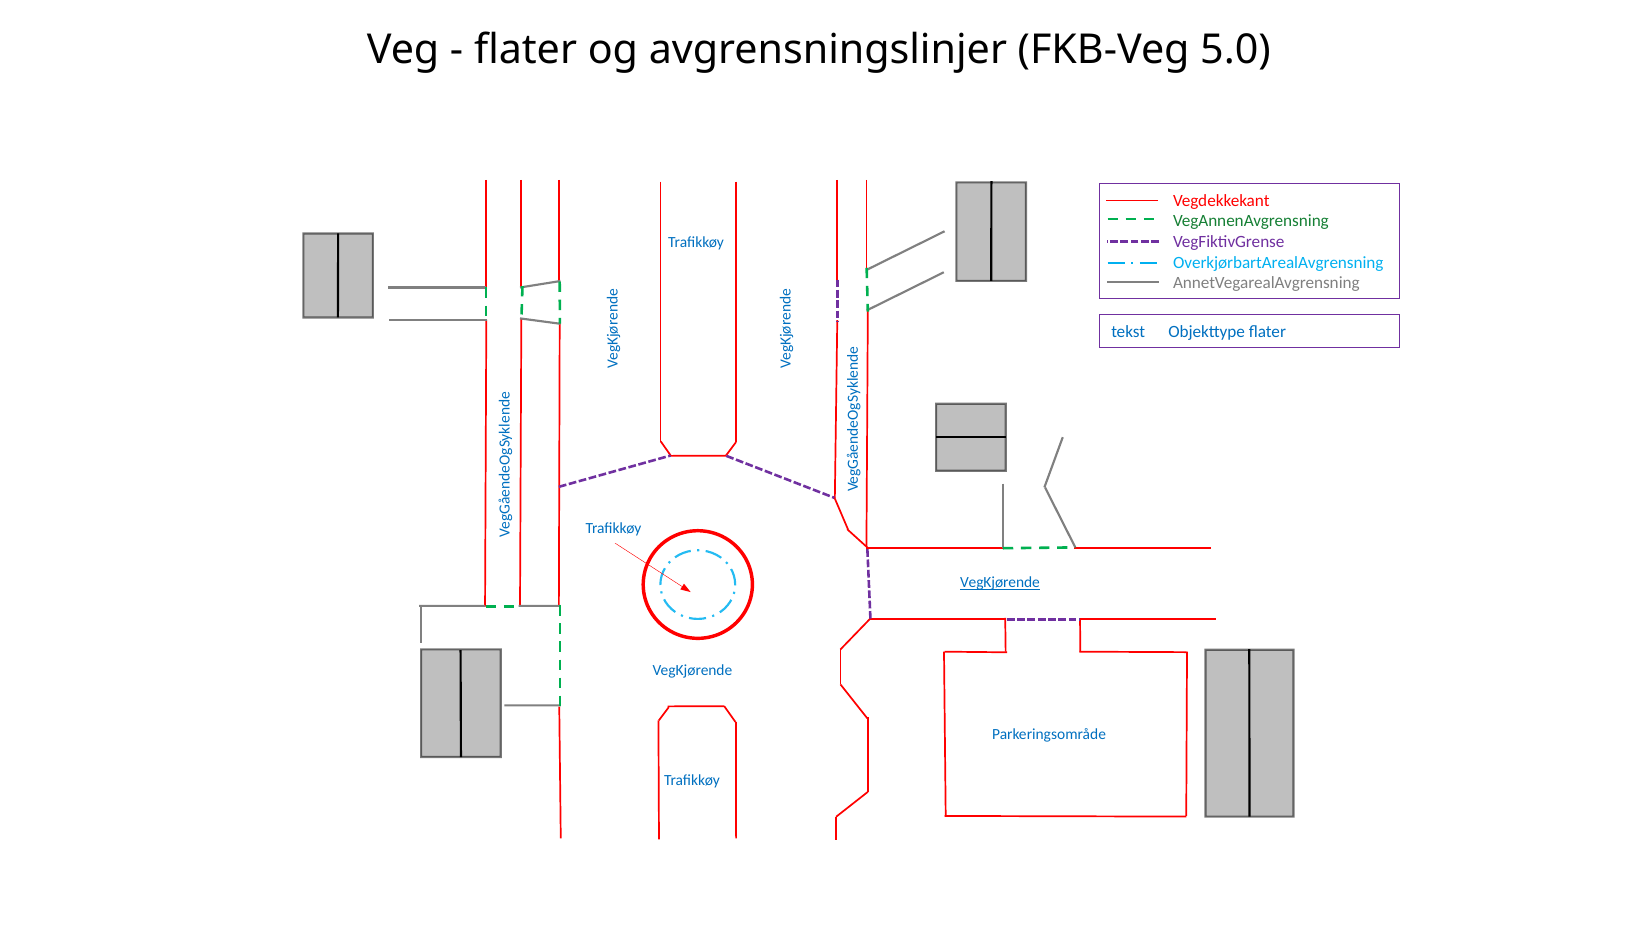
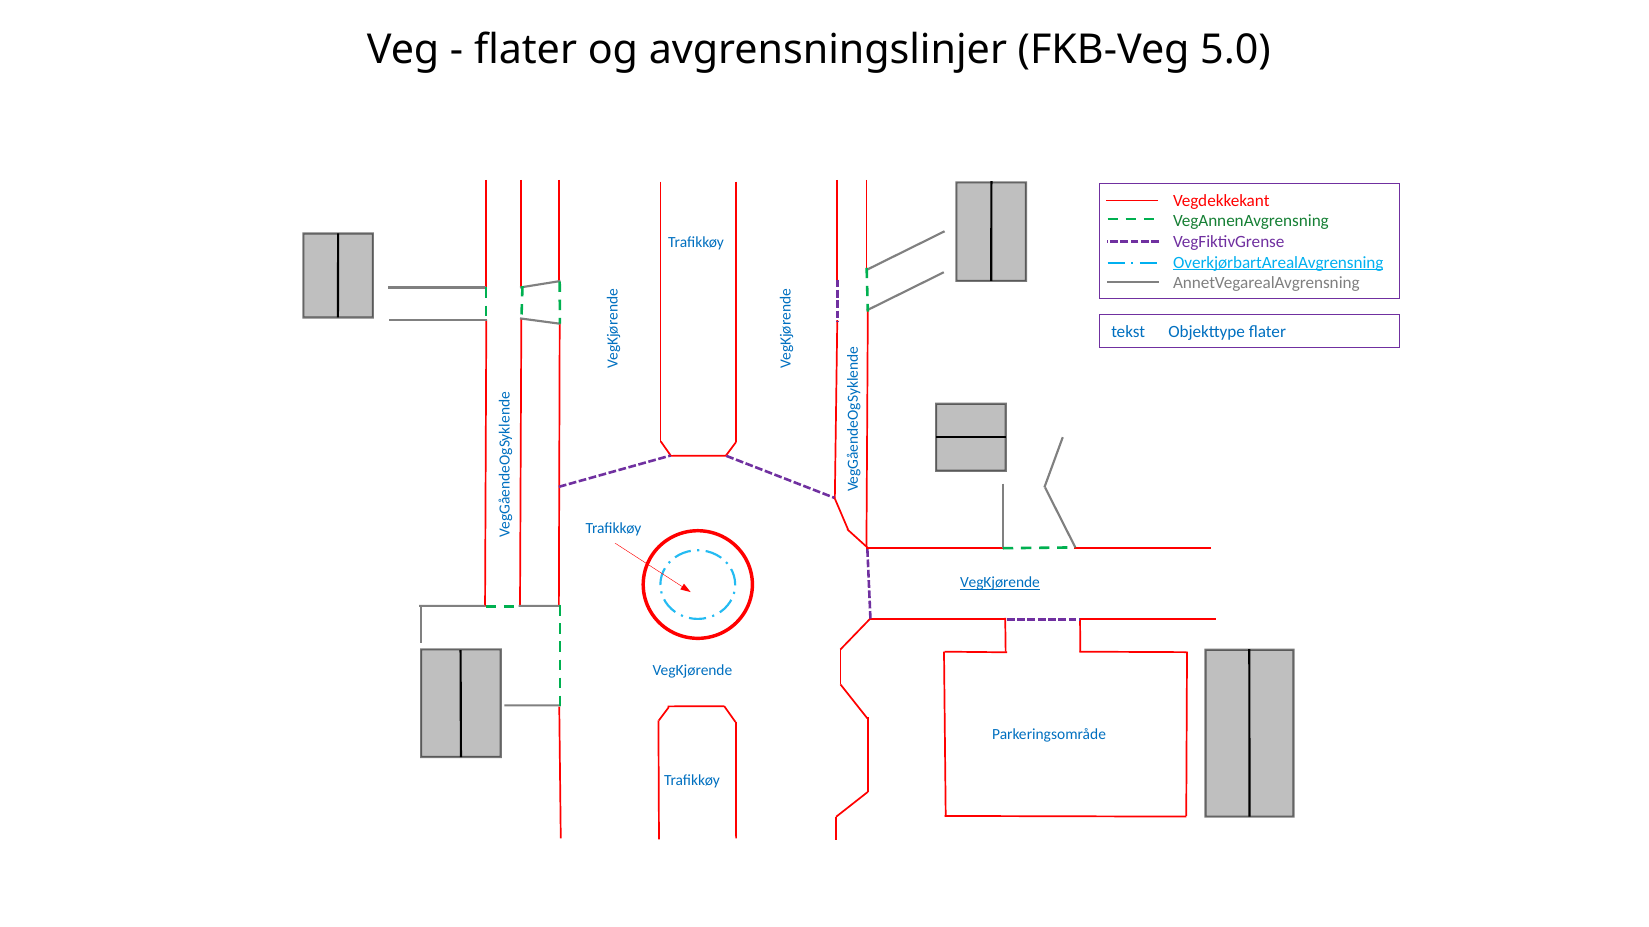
OverkjørbartArealAvgrensning underline: none -> present (1278, 263)
